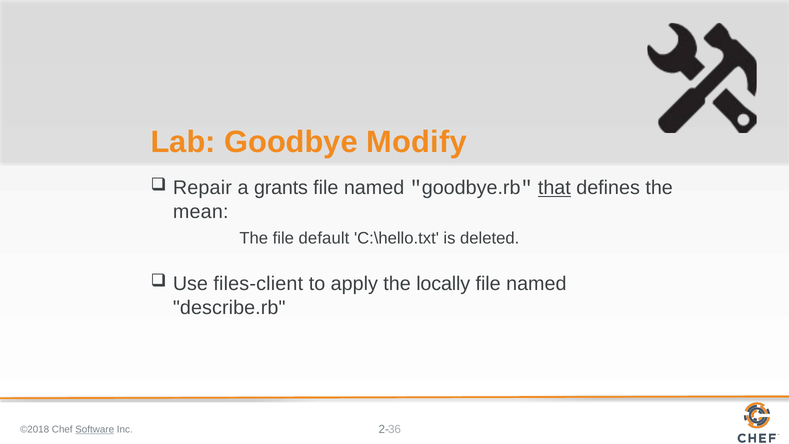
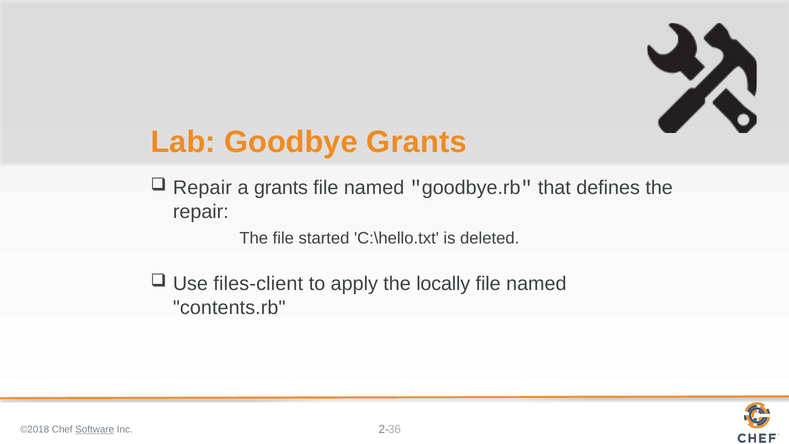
Goodbye Modify: Modify -> Grants (417, 142)
that underline: present -> none (554, 188)
mean: mean -> repair (201, 211)
default: default -> started (324, 238)
describe.rb: describe.rb -> contents.rb (229, 307)
